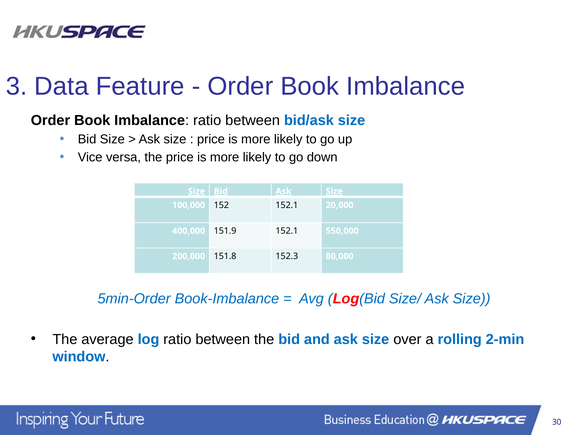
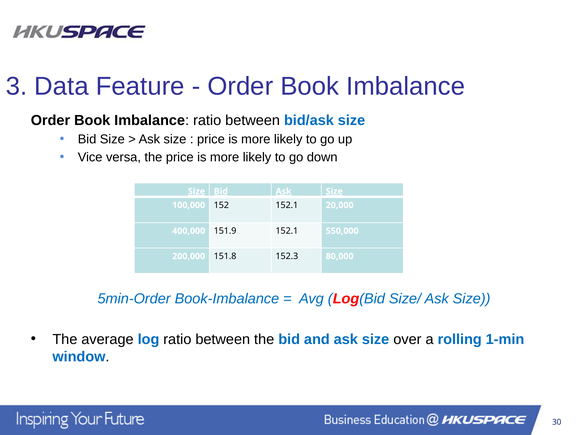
2-min: 2-min -> 1-min (505, 339)
